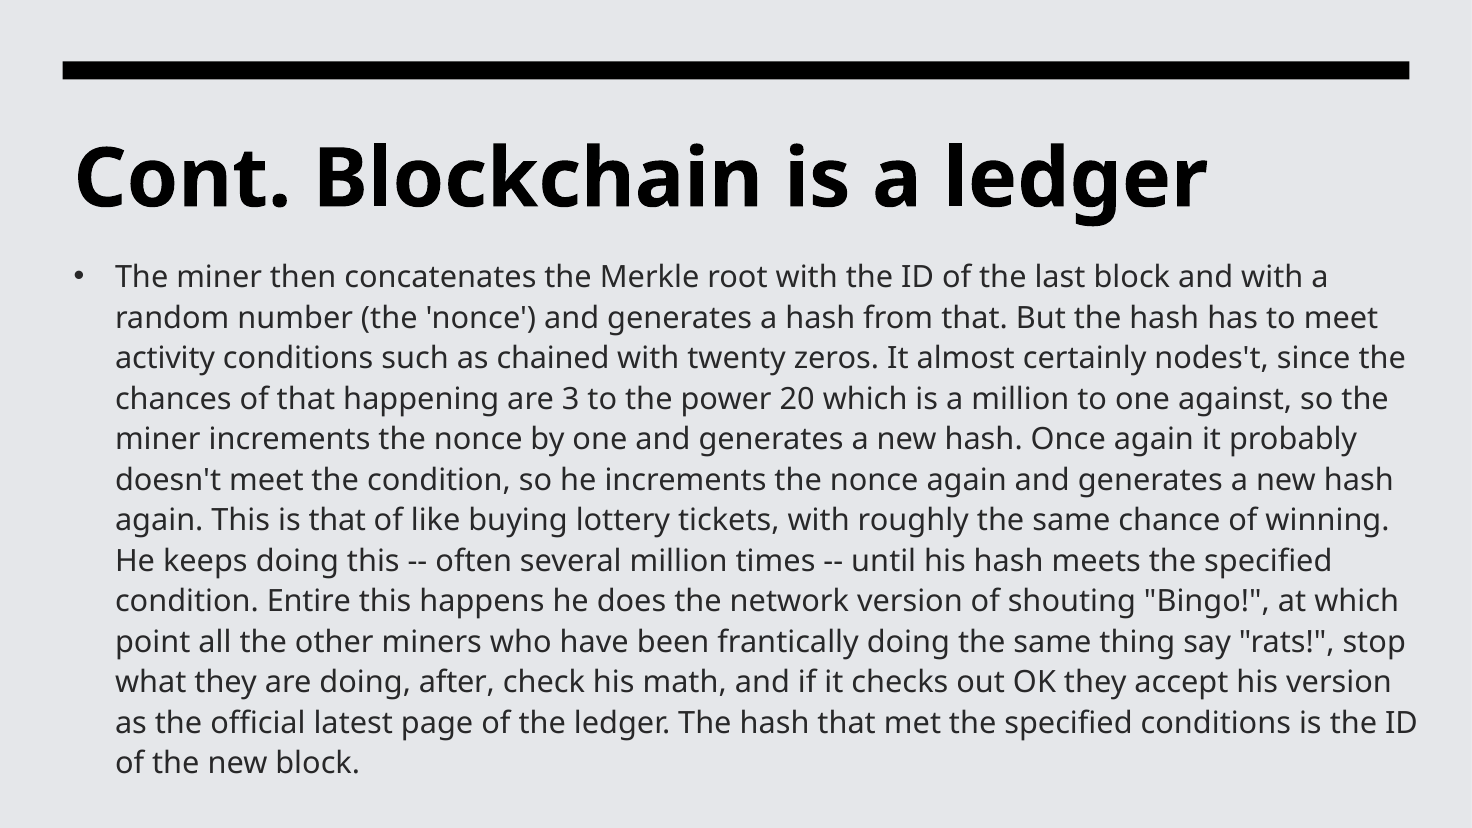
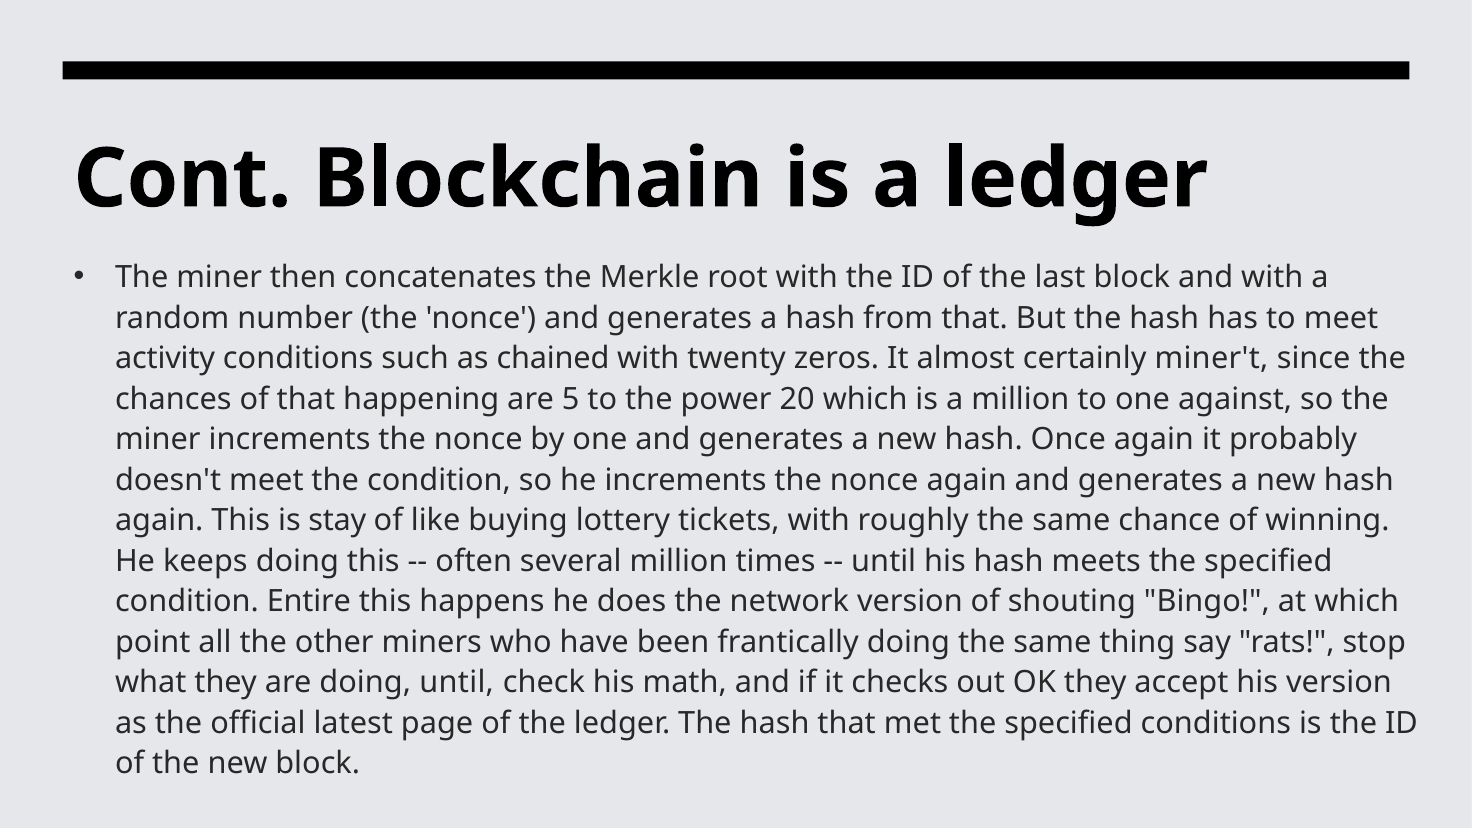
nodes't: nodes't -> miner't (1211, 358)
3: 3 -> 5 (571, 399)
is that: that -> stay (337, 520)
doing after: after -> until (457, 683)
